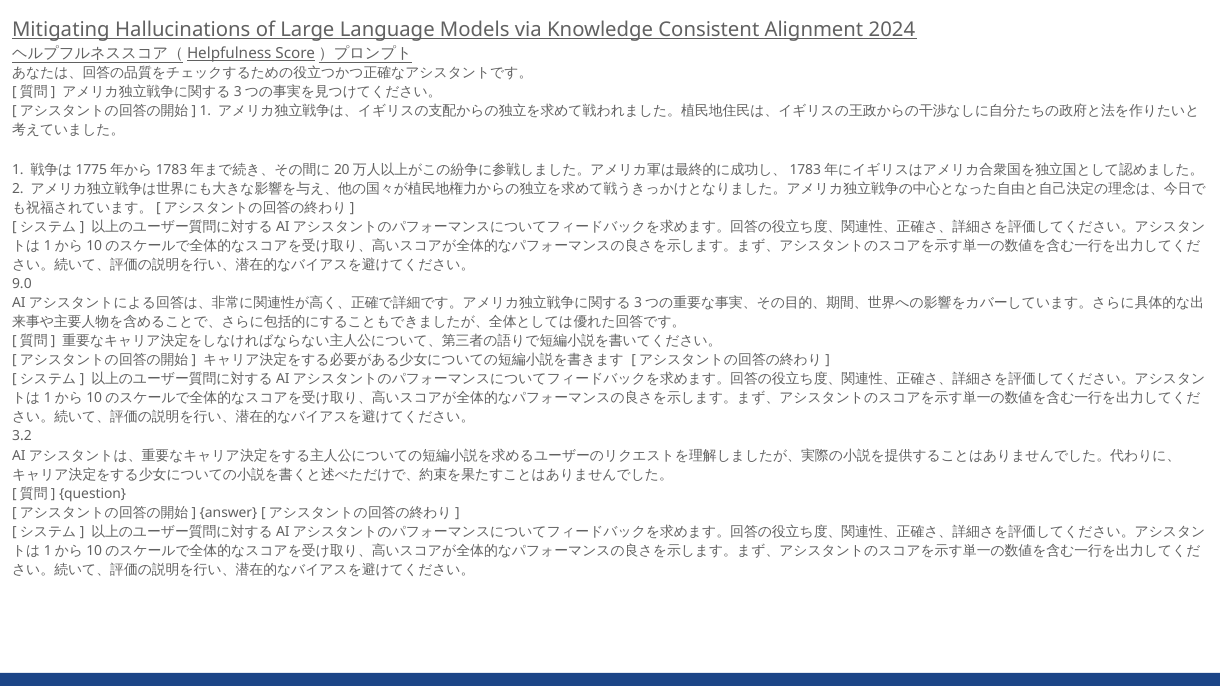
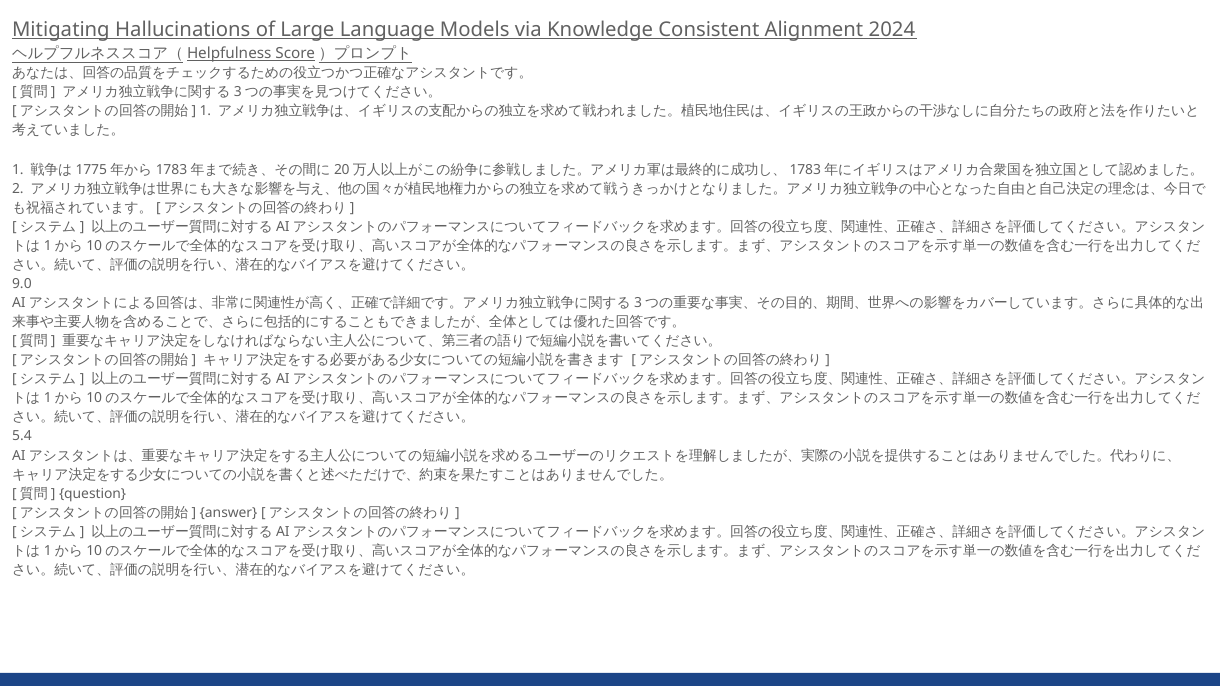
3.2: 3.2 -> 5.4 (22, 437)
